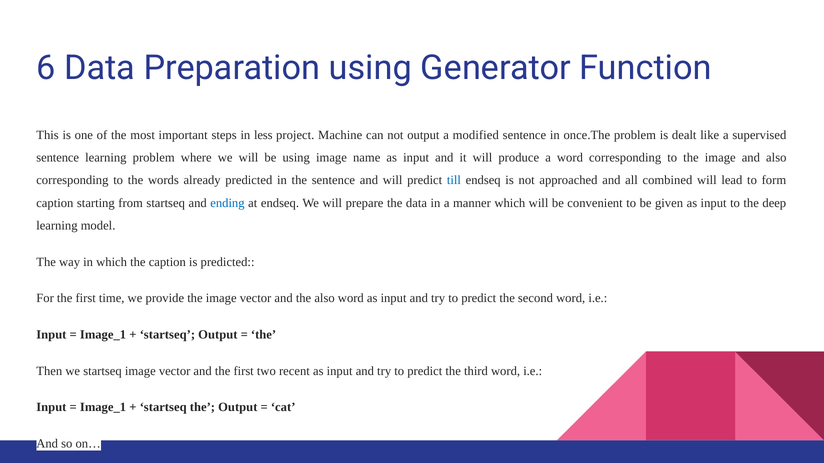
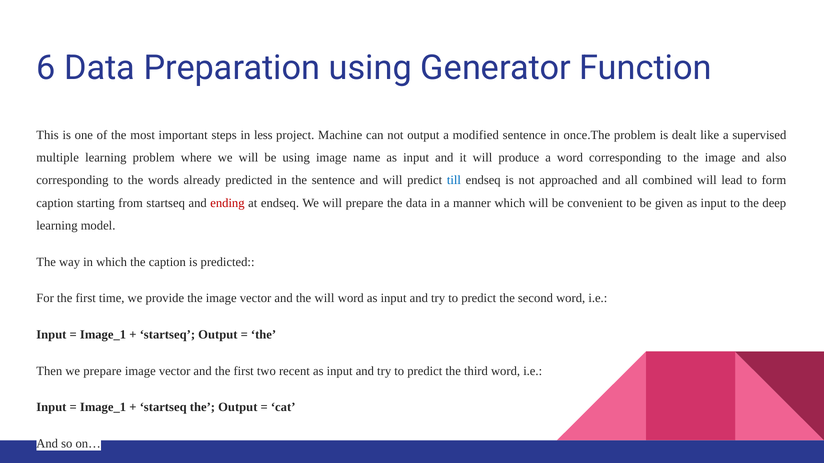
sentence: sentence -> multiple (58, 158)
ending colour: blue -> red (227, 203)
the also: also -> will (325, 299)
we startseq: startseq -> prepare (102, 371)
